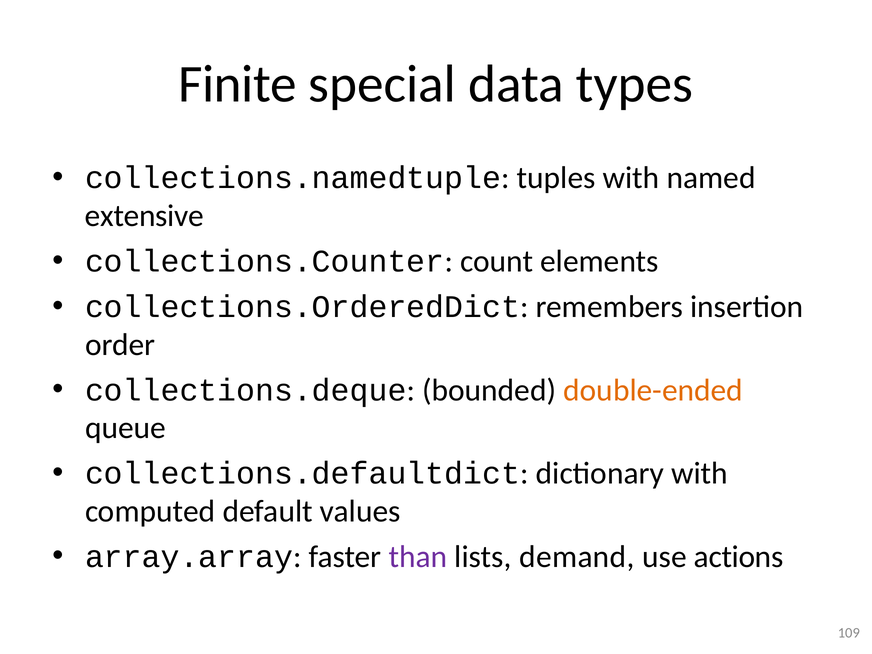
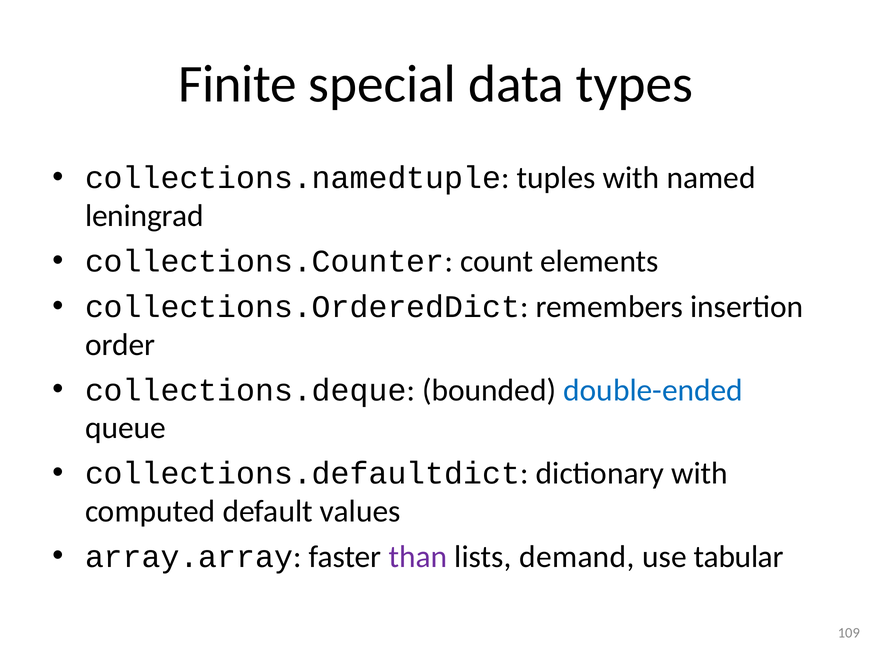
extensive: extensive -> leningrad (144, 216)
double-ended colour: orange -> blue (653, 390)
actions: actions -> tabular (739, 557)
